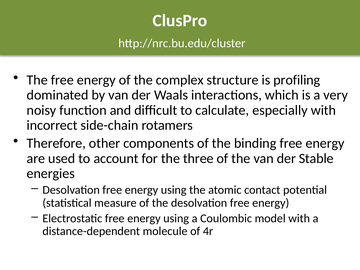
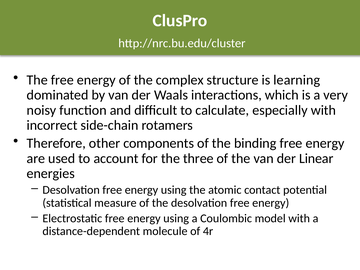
profiling: profiling -> learning (297, 80)
Stable: Stable -> Linear (316, 158)
